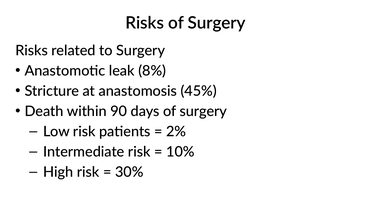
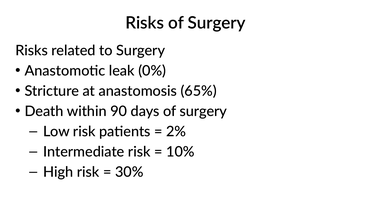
8%: 8% -> 0% (152, 71)
45%: 45% -> 65% (199, 91)
